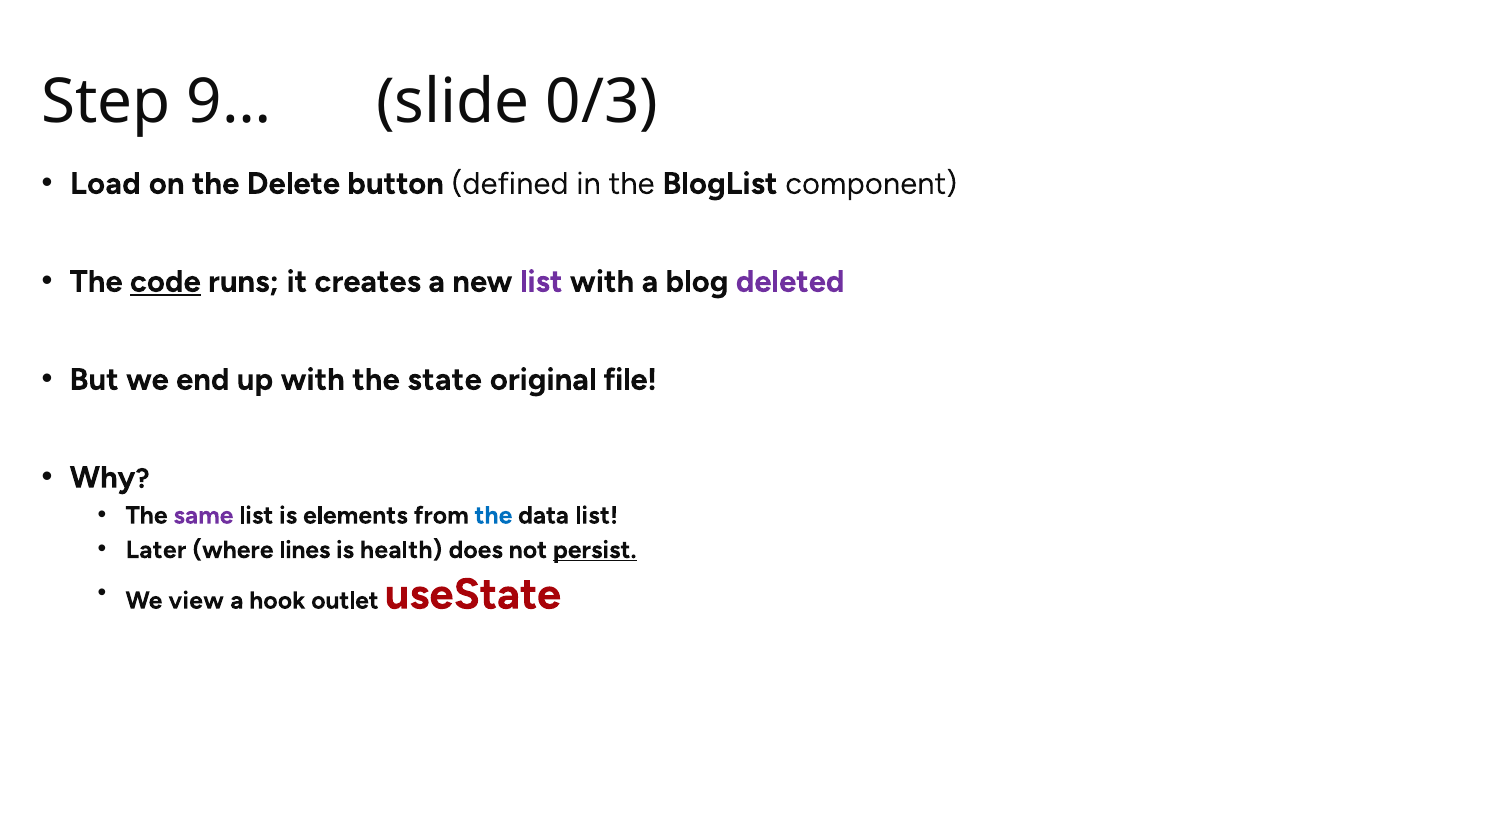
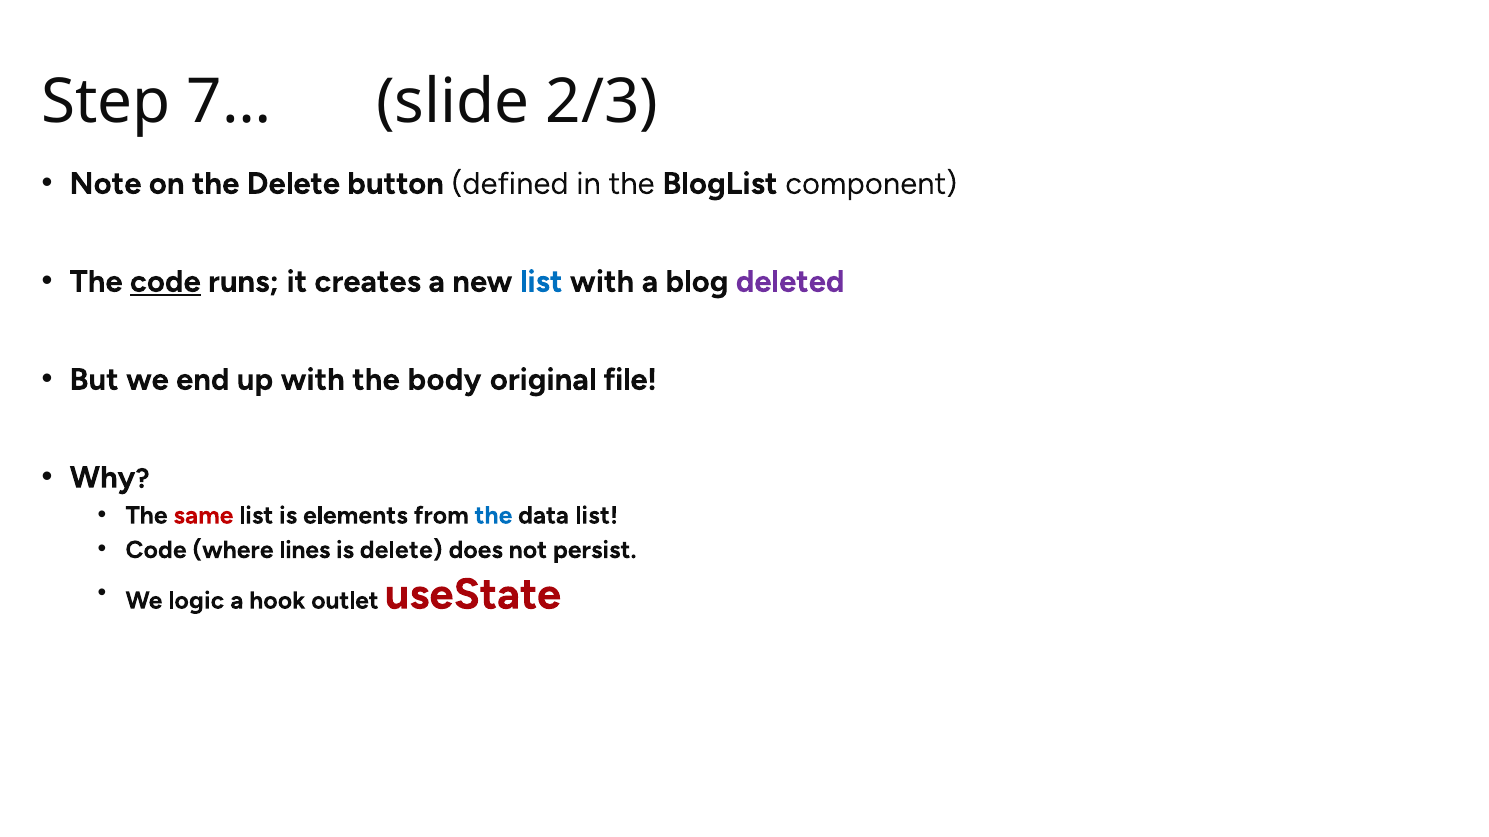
9…: 9… -> 7… (229, 102)
0/3: 0/3 -> 2/3 (602, 102)
Load: Load -> Note (106, 184)
list colour: purple -> blue (541, 282)
state: state -> body (445, 380)
same colour: purple -> red (203, 516)
Later: Later -> Code (156, 550)
is health: health -> delete (401, 550)
persist underline: present -> none (595, 550)
view: view -> logic (196, 601)
